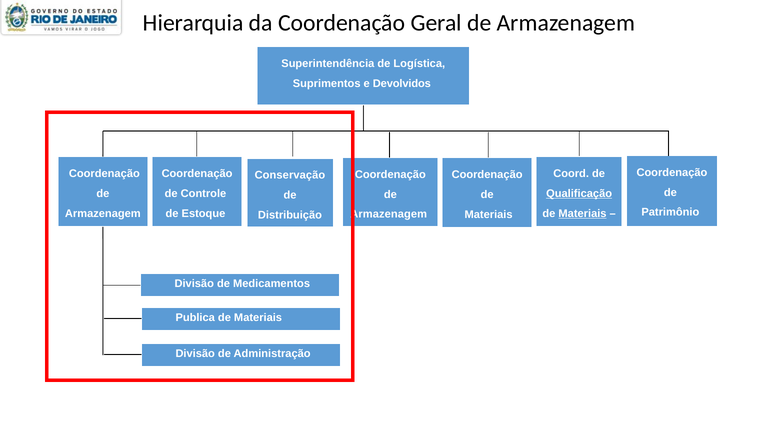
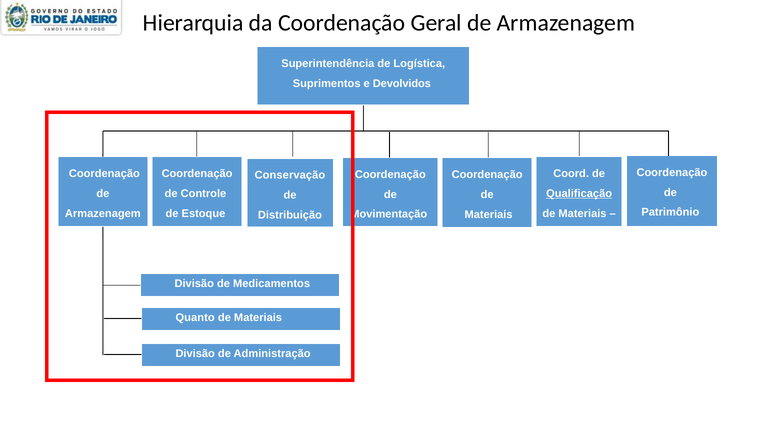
Materiais underline: present -> none (583, 213)
Armazenagem: Armazenagem -> Movimentação (389, 214)
Publica: Publica -> Quanto (195, 318)
